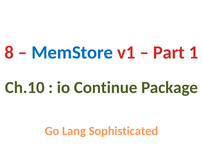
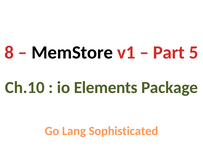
MemStore colour: blue -> black (72, 53)
1: 1 -> 5 (194, 53)
Continue: Continue -> Elements (106, 88)
